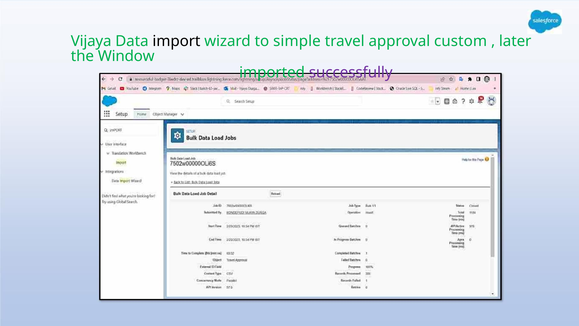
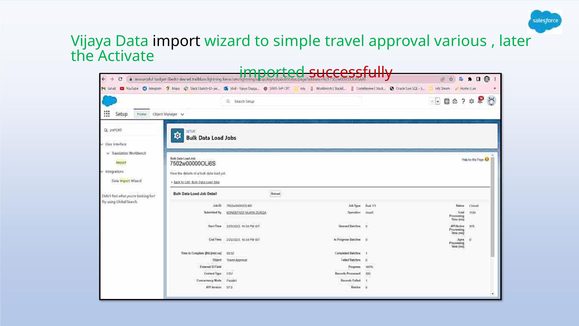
custom: custom -> various (461, 41)
Window: Window -> Activate (126, 56)
successfully colour: purple -> red (351, 72)
